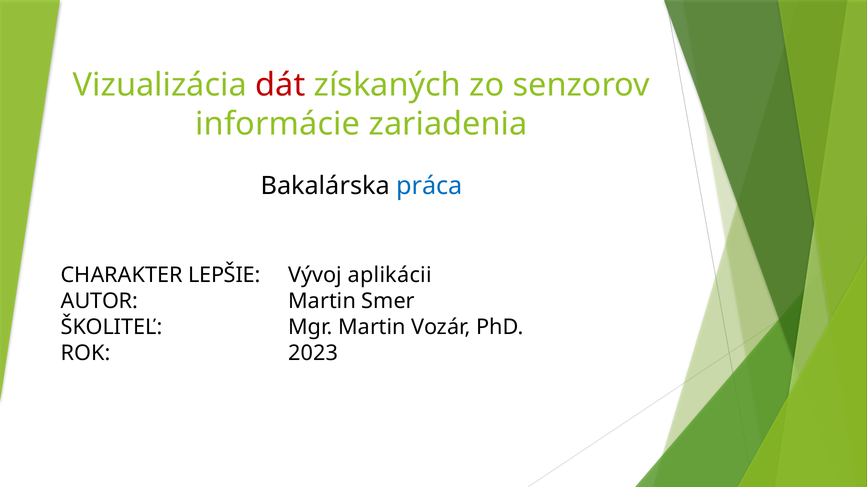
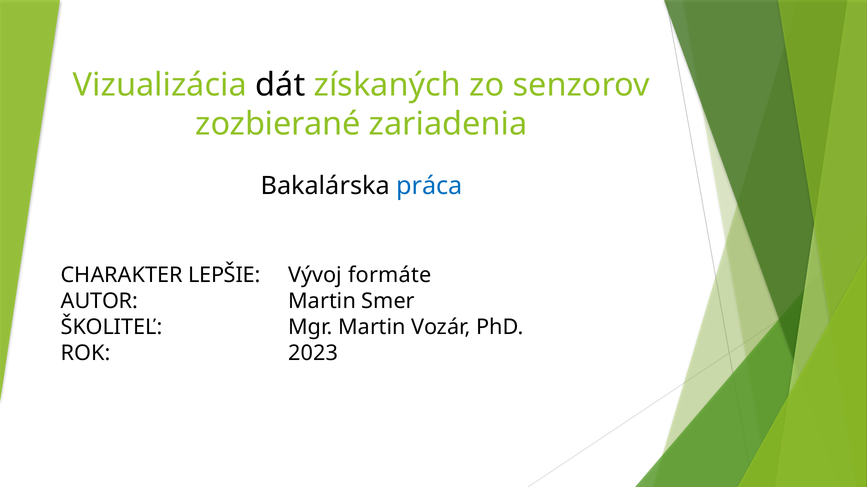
dát colour: red -> black (280, 85)
informácie: informácie -> zozbierané (278, 124)
aplikácii: aplikácii -> formáte (390, 275)
